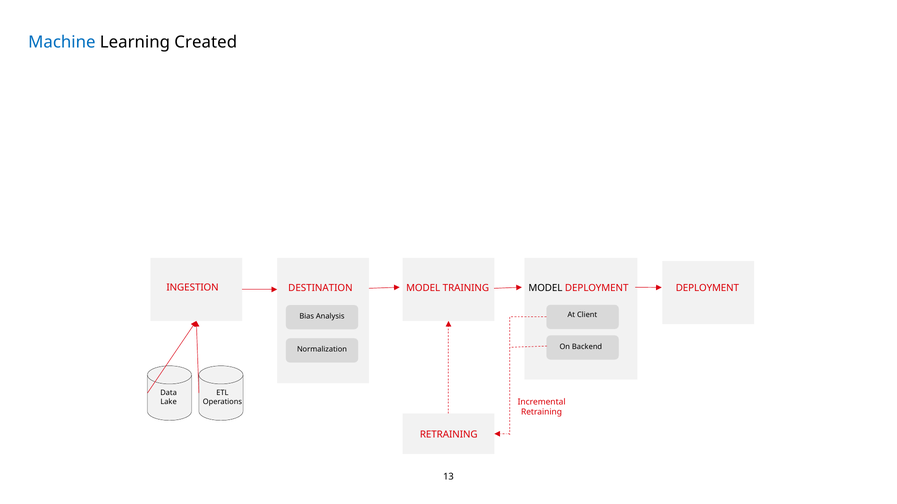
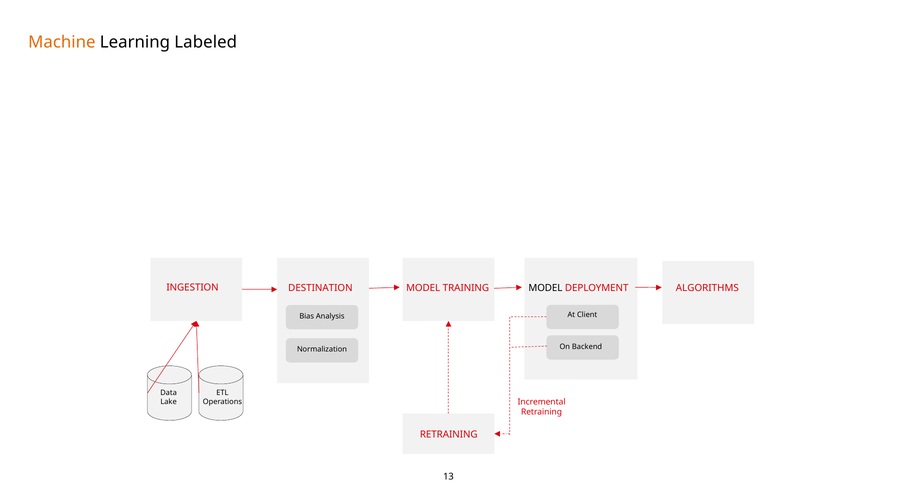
Machine colour: blue -> orange (62, 42)
Created: Created -> Labeled (206, 42)
DEPLOYMENT DEPLOYMENT: DEPLOYMENT -> ALGORITHMS (707, 288)
